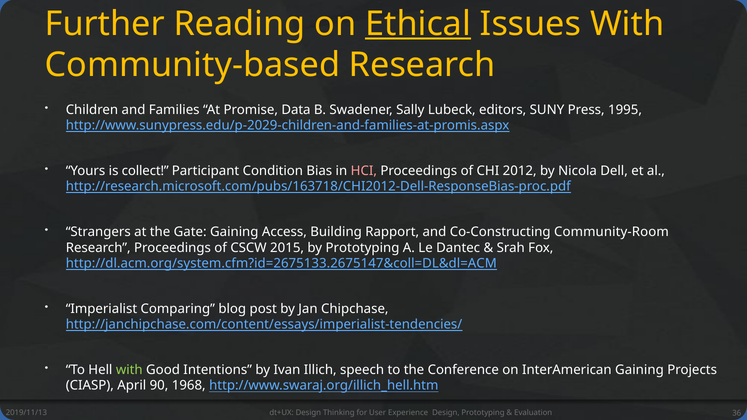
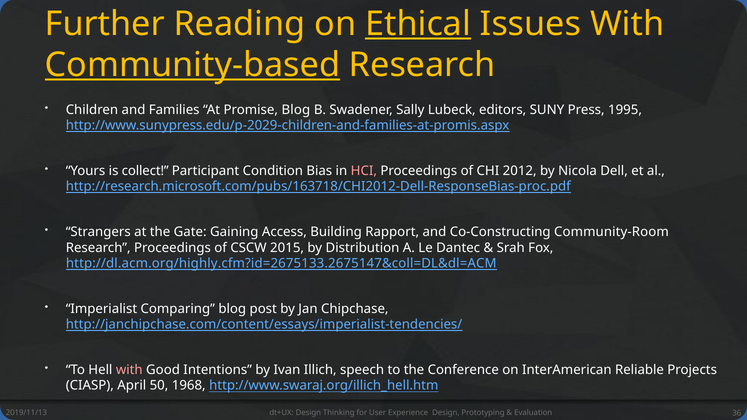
Community-based underline: none -> present (192, 65)
Promise Data: Data -> Blog (296, 110)
by Prototyping: Prototyping -> Distribution (363, 248)
http://dl.acm.org/system.cfm?id=2675133.2675147&coll=DL&dl=ACM: http://dl.acm.org/system.cfm?id=2675133.2675147&coll=DL&dl=ACM -> http://dl.acm.org/highly.cfm?id=2675133.2675147&coll=DL&dl=ACM (281, 264)
with colour: light green -> pink (129, 370)
InterAmerican Gaining: Gaining -> Reliable (640, 370)
90: 90 -> 50 (159, 386)
